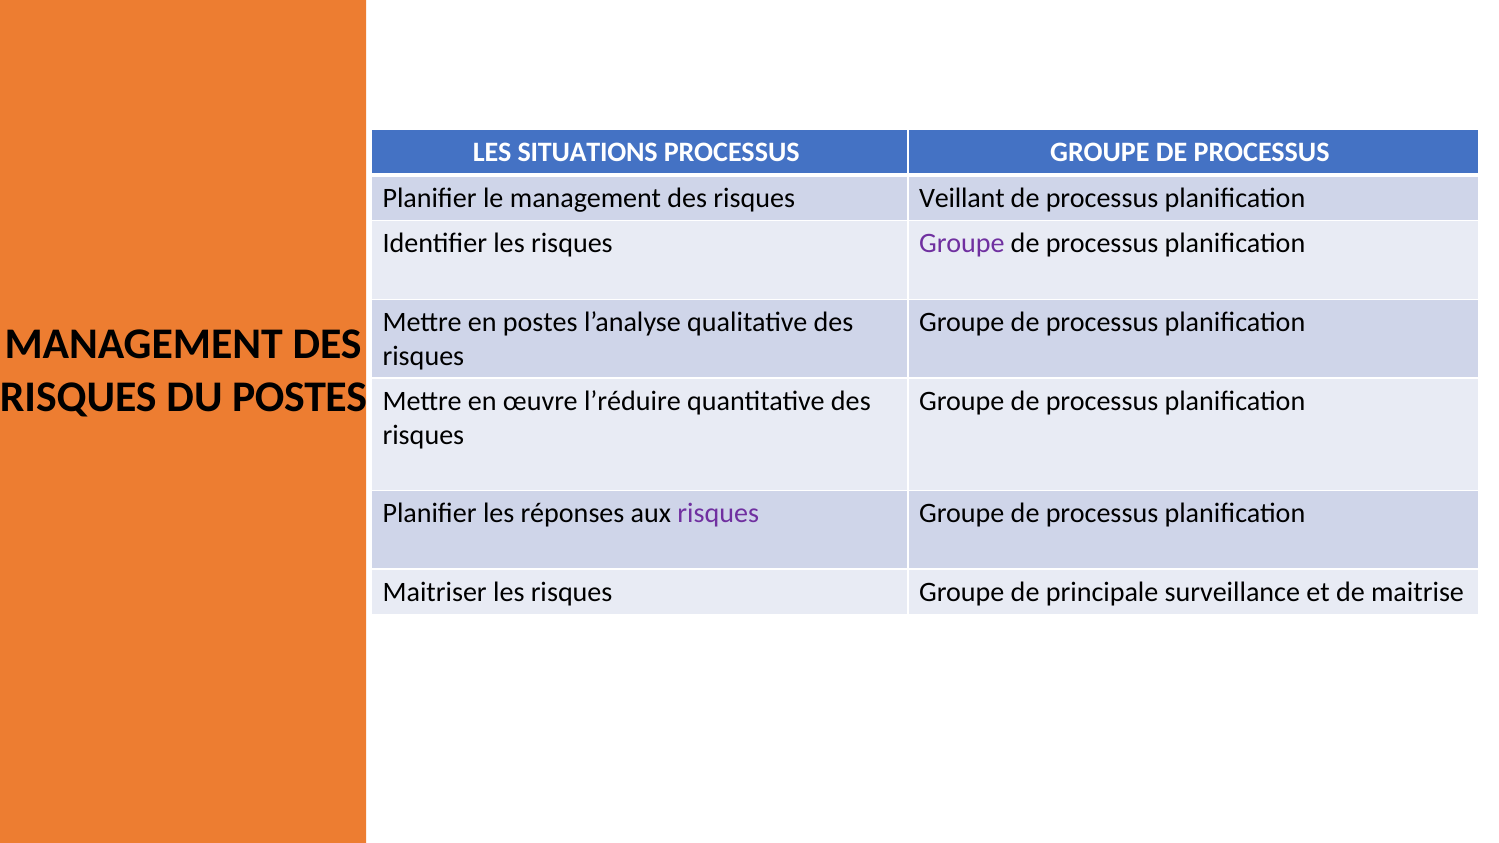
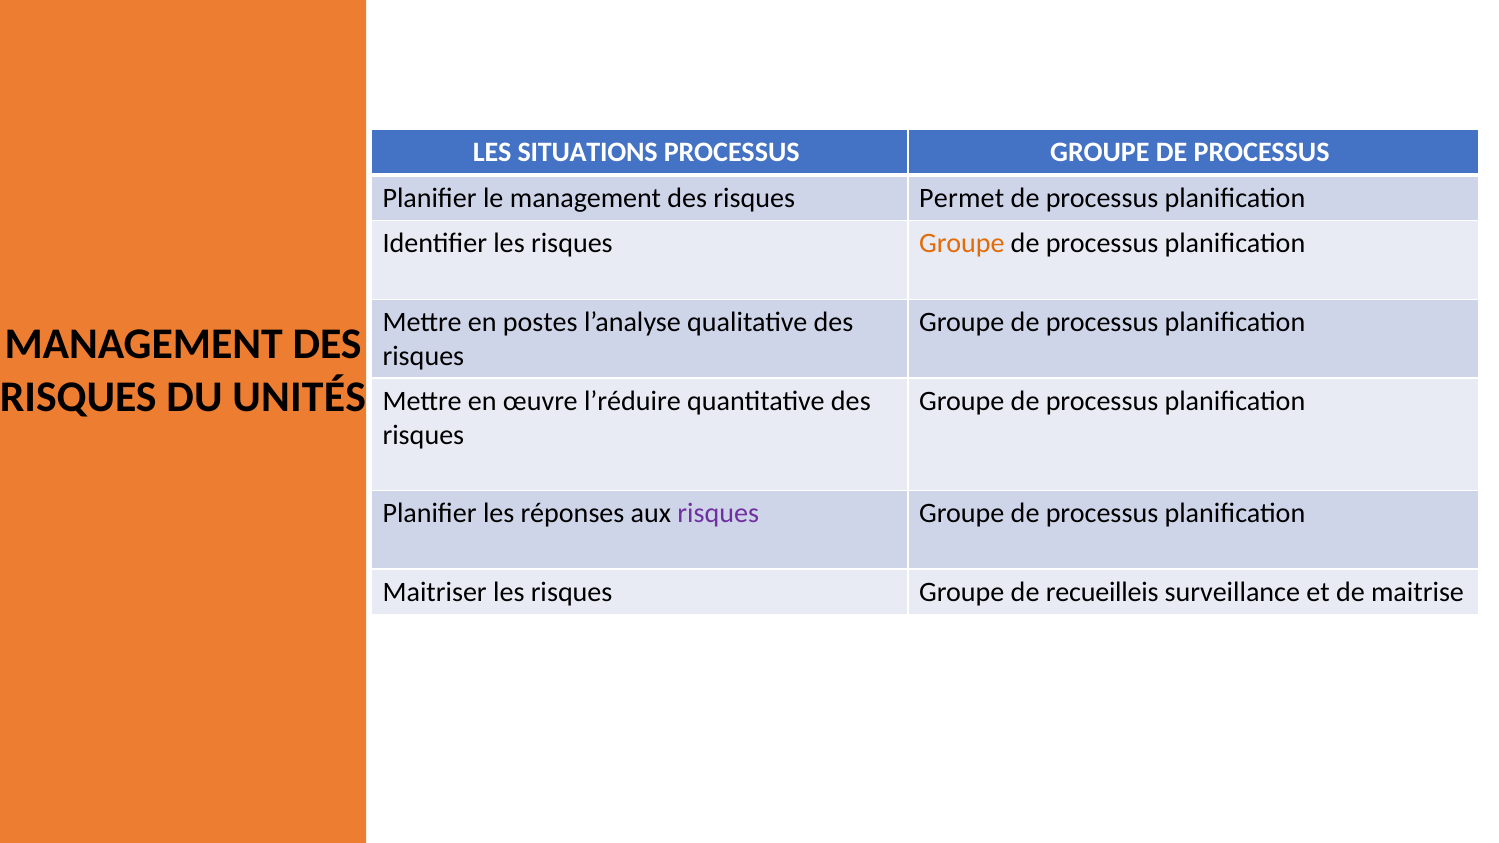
Veillant: Veillant -> Permet (962, 198)
Groupe colour: purple -> orange (962, 244)
DU POSTES: POSTES -> UNITÉS (299, 397)
principale: principale -> recueilleis (1102, 592)
